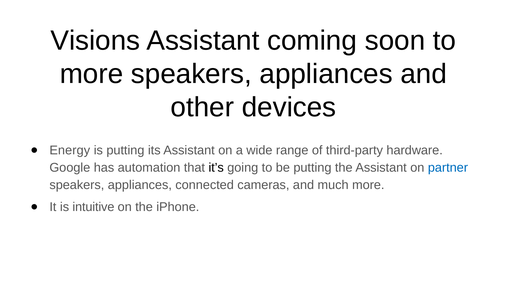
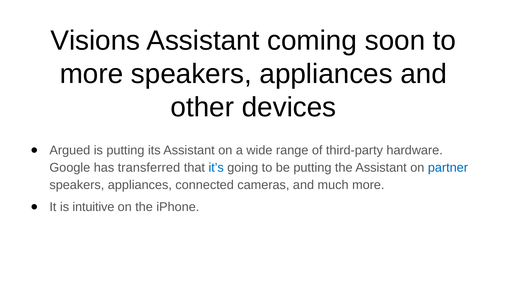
Energy: Energy -> Argued (70, 150)
automation: automation -> transferred (149, 168)
it’s colour: black -> blue (216, 168)
